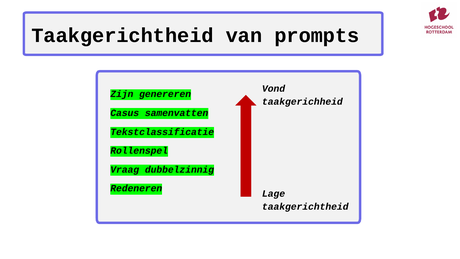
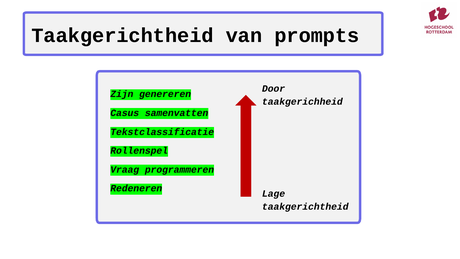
Vond: Vond -> Door (274, 88)
dubbelzinnig: dubbelzinnig -> programmeren (179, 169)
